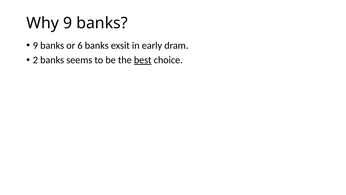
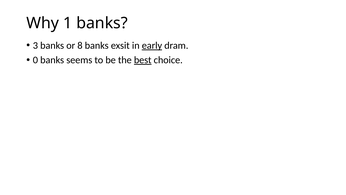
Why 9: 9 -> 1 (68, 23)
9: 9 -> 3 (35, 45)
6: 6 -> 8 (80, 45)
early underline: none -> present (152, 45)
2: 2 -> 0 (35, 60)
